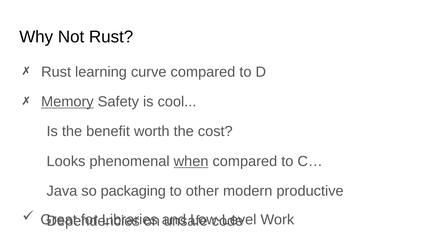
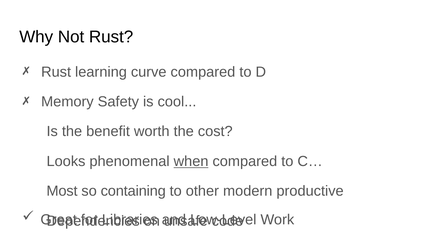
Memory underline: present -> none (67, 102)
Java: Java -> Most (62, 191)
packaging: packaging -> containing (133, 191)
